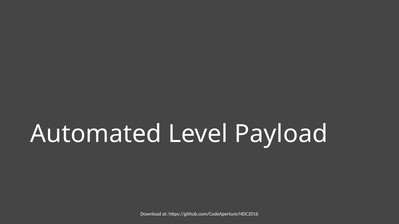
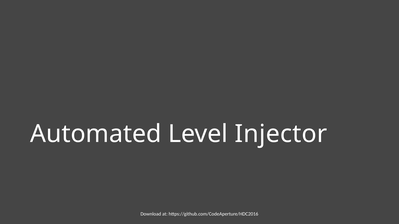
Payload: Payload -> Injector (281, 134)
